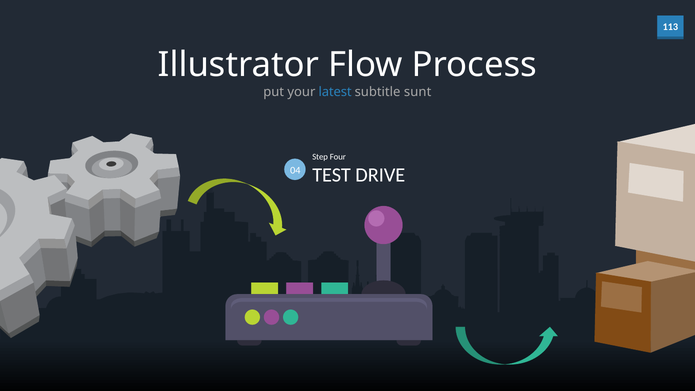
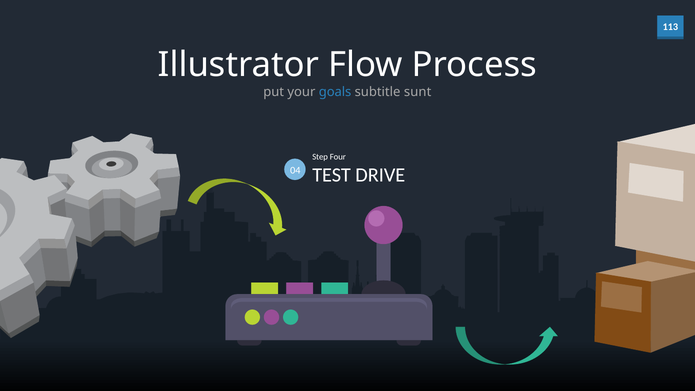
latest: latest -> goals (335, 92)
